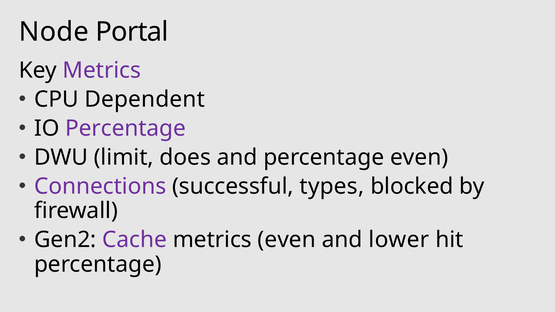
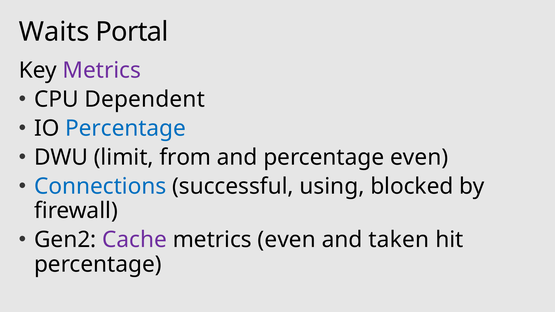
Node: Node -> Waits (54, 32)
Percentage colour: purple -> blue (126, 128)
does: does -> from (185, 157)
Connections colour: purple -> blue (100, 186)
types: types -> using (332, 186)
lower: lower -> taken (399, 240)
